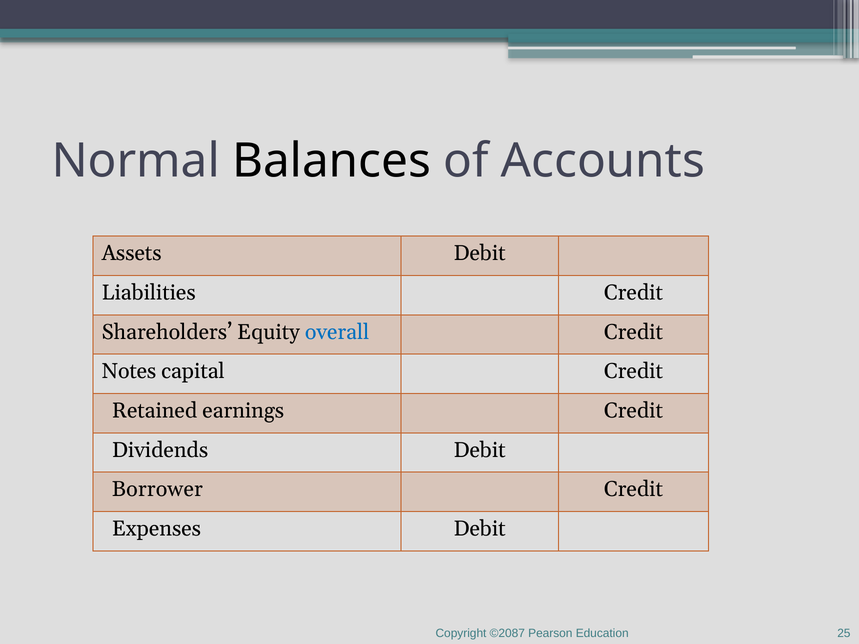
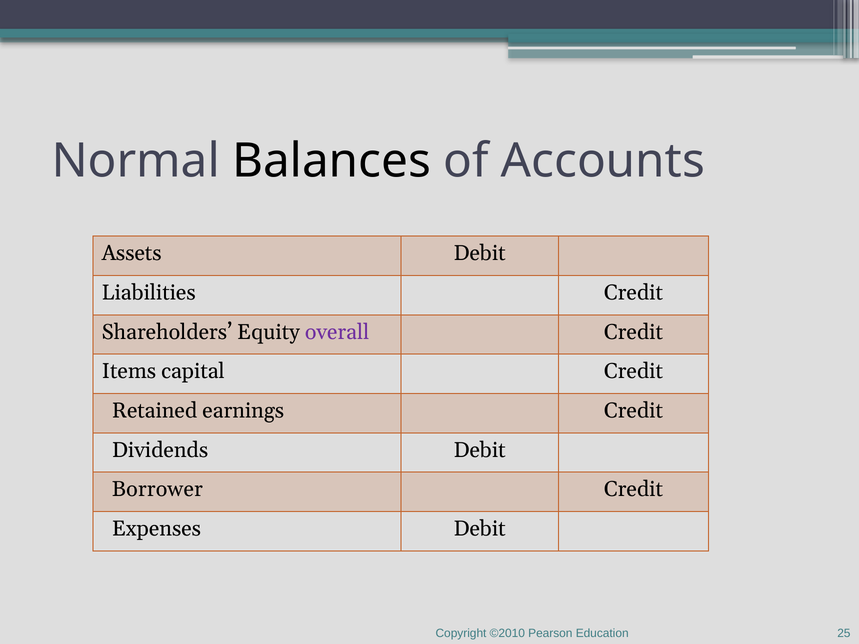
overall colour: blue -> purple (337, 332)
Notes: Notes -> Items (129, 371)
©2087: ©2087 -> ©2010 (507, 634)
